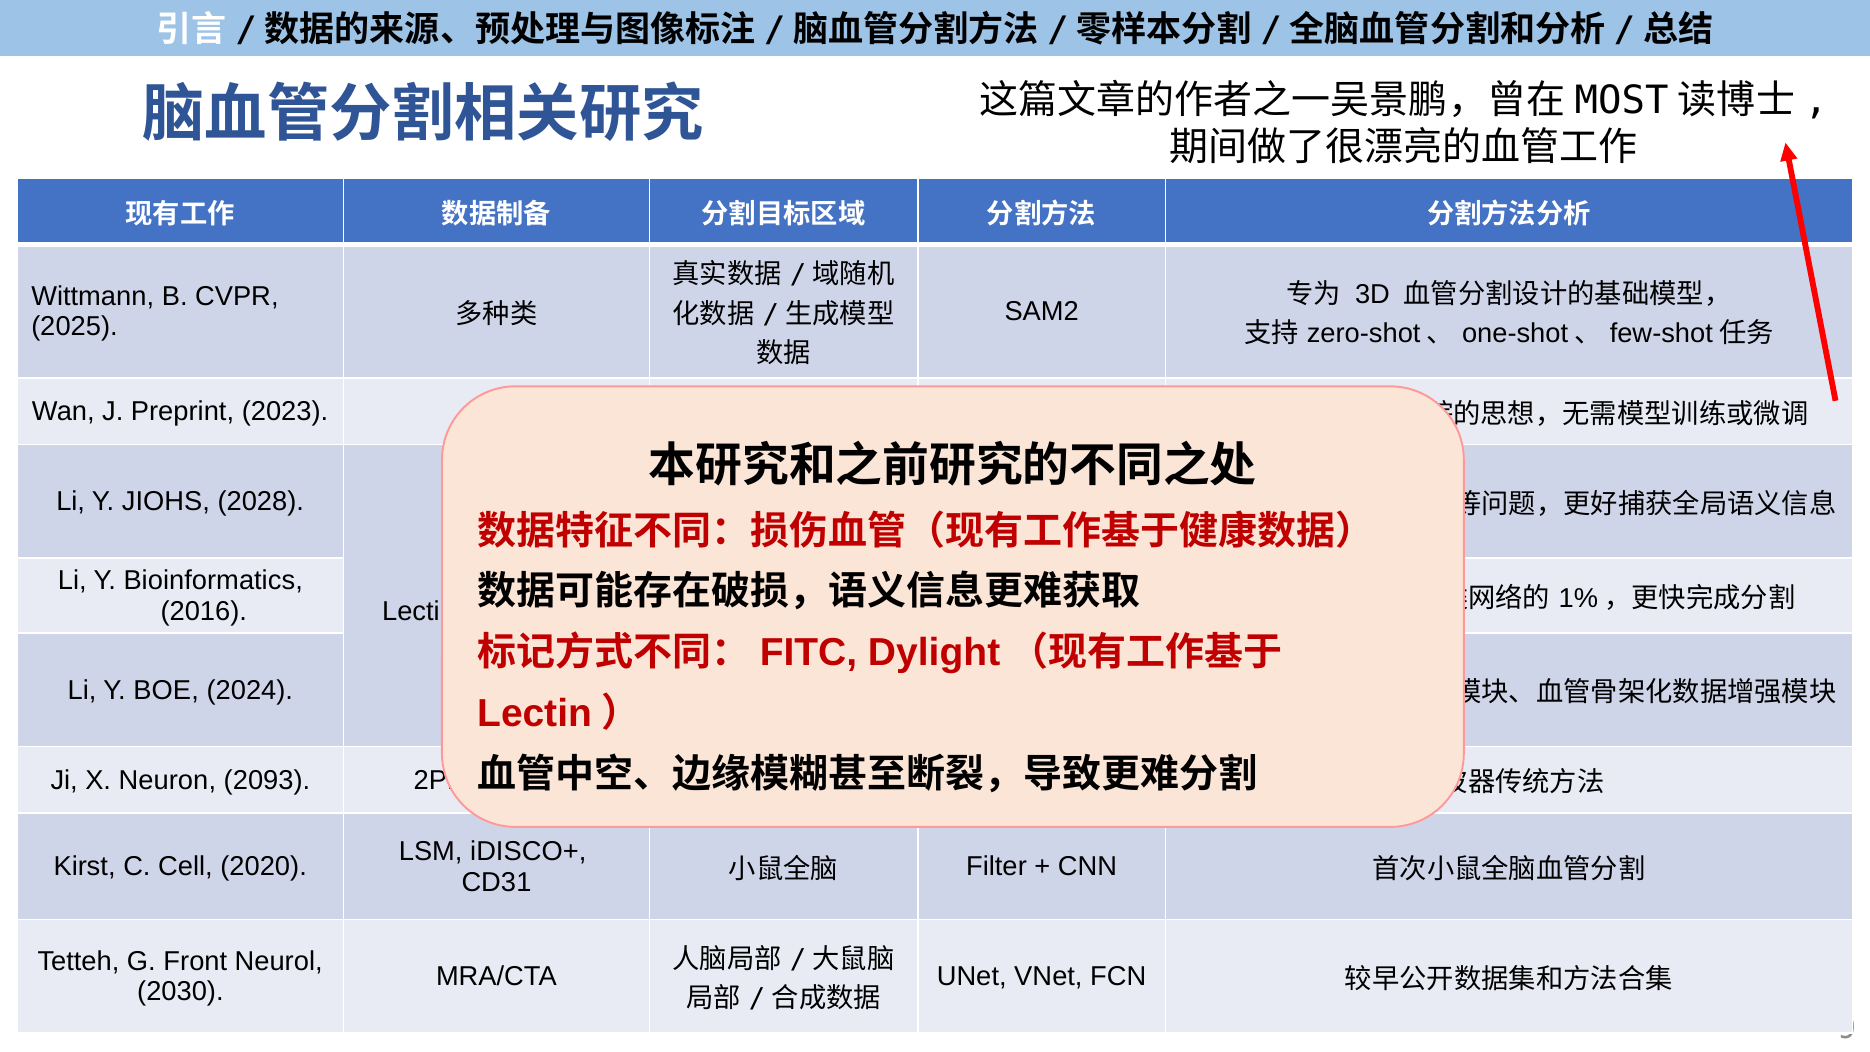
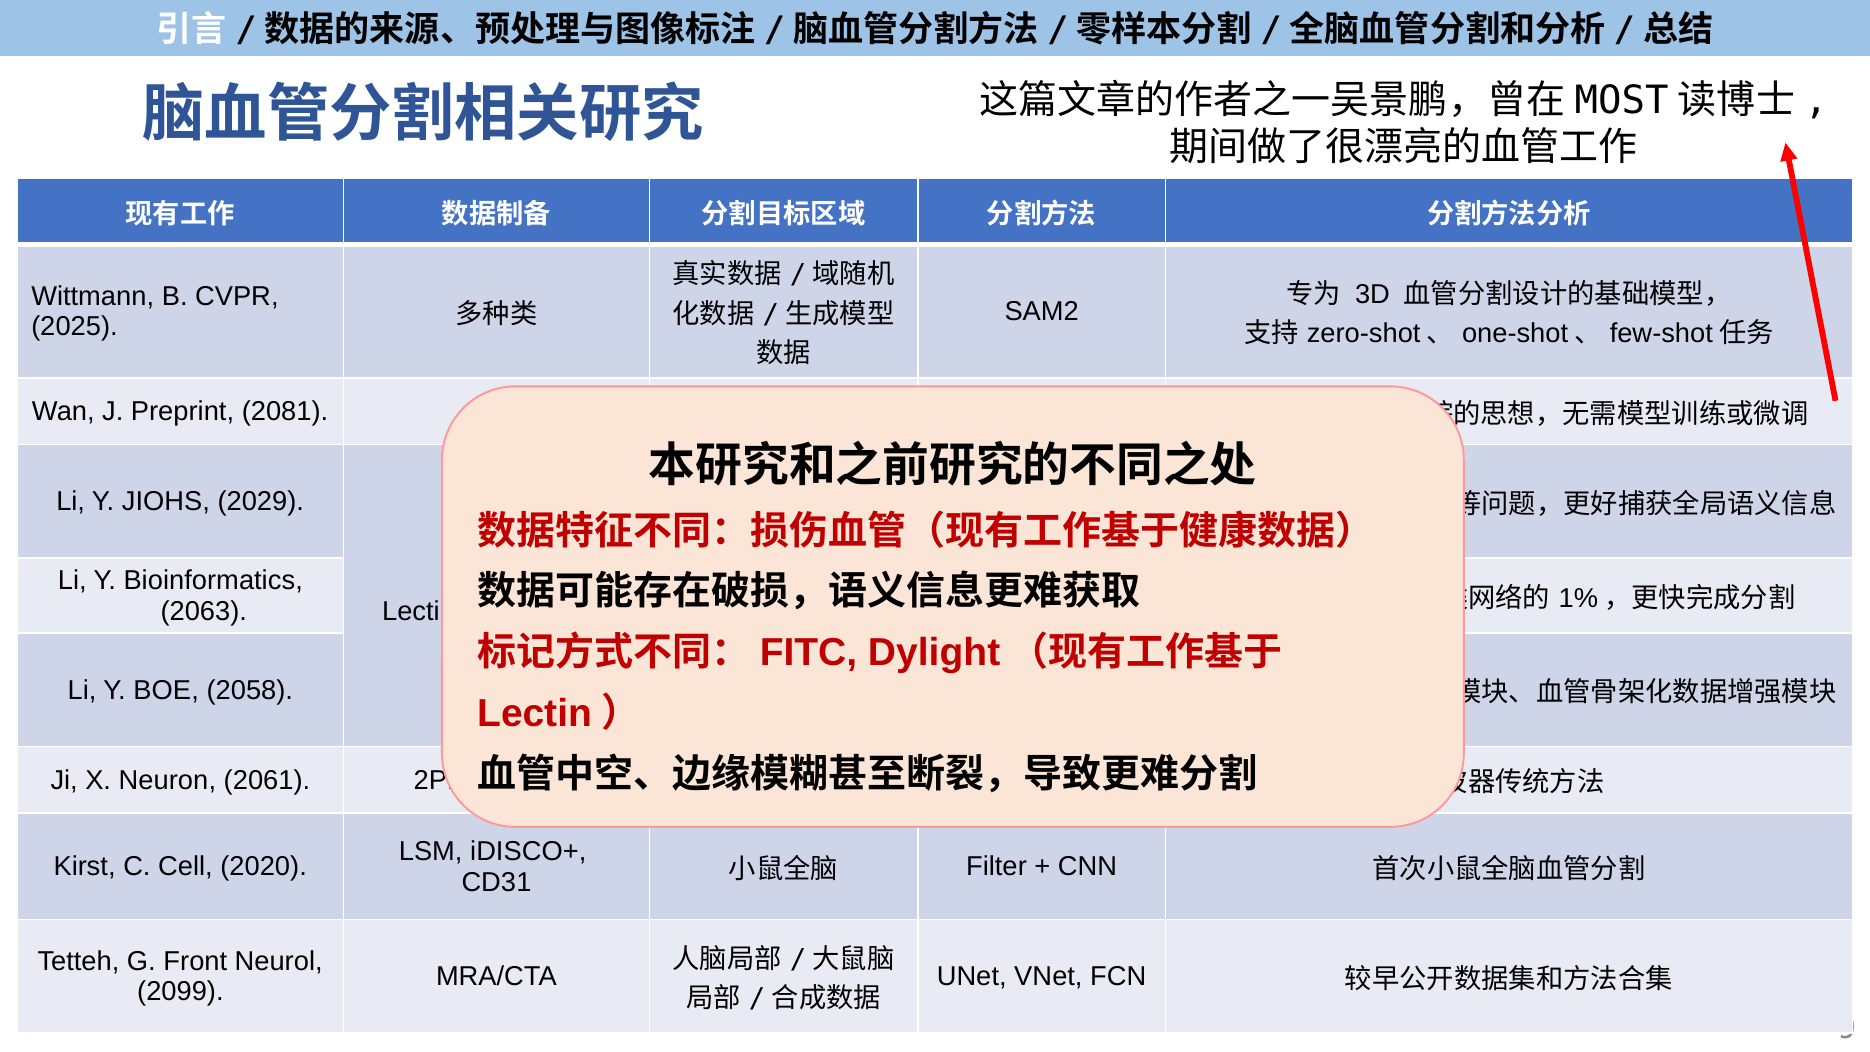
2023: 2023 -> 2081 (285, 412)
2028: 2028 -> 2029 (261, 502)
2016: 2016 -> 2063 (204, 611)
2024: 2024 -> 2058 (250, 690)
2093: 2093 -> 2061 (267, 780)
2030: 2030 -> 2099 (180, 992)
